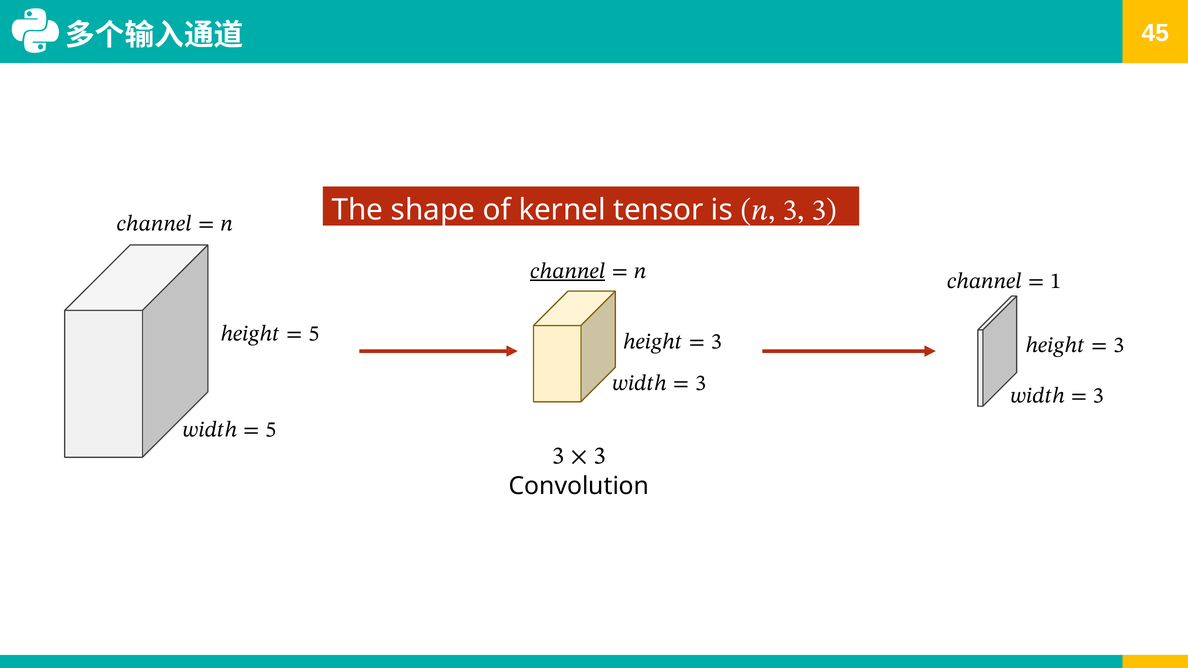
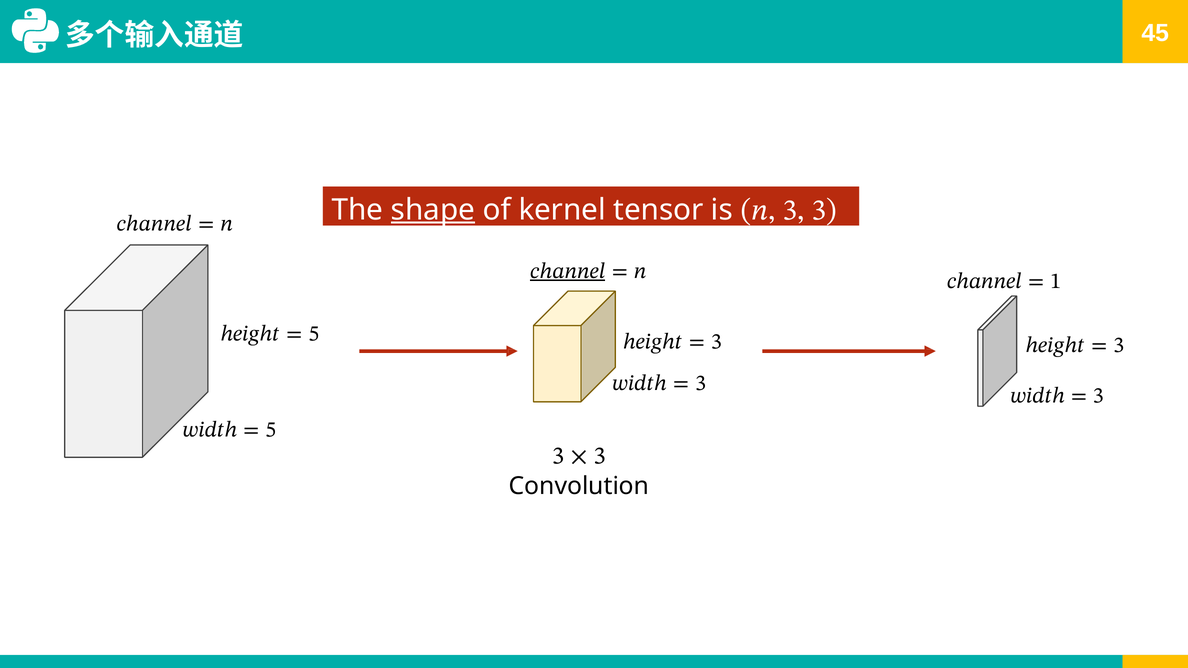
shape underline: none -> present (433, 210)
